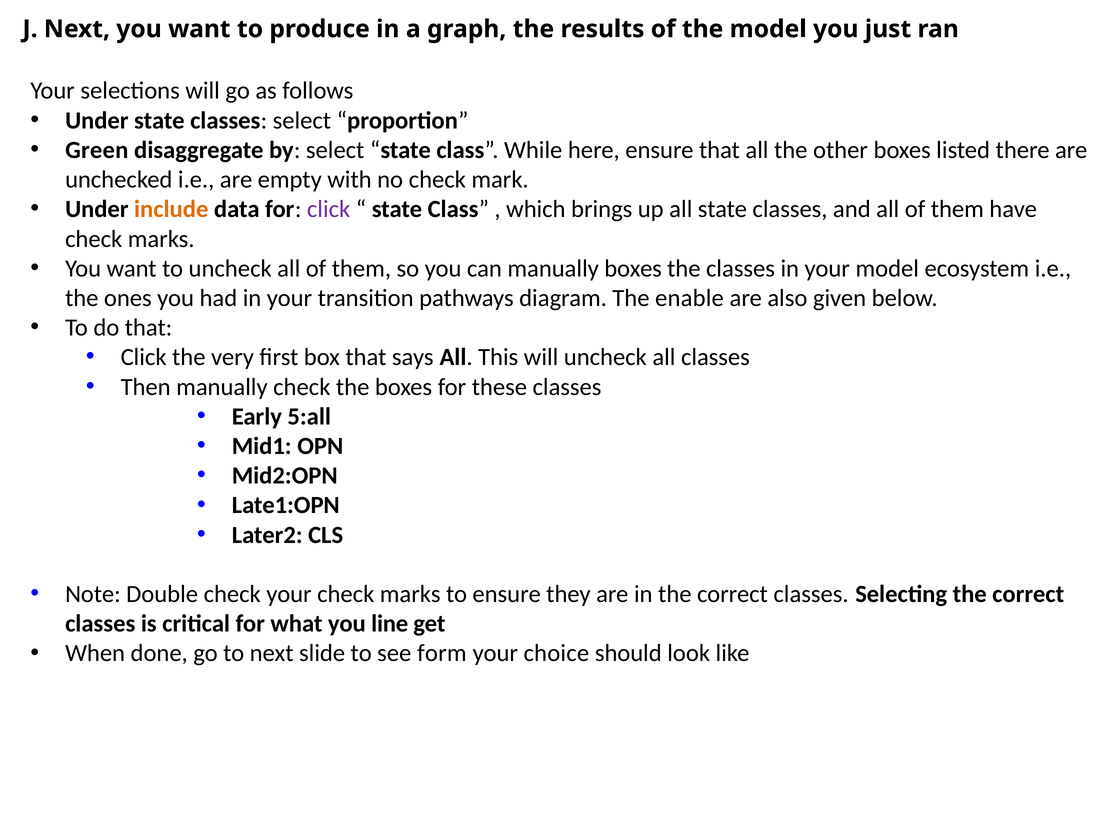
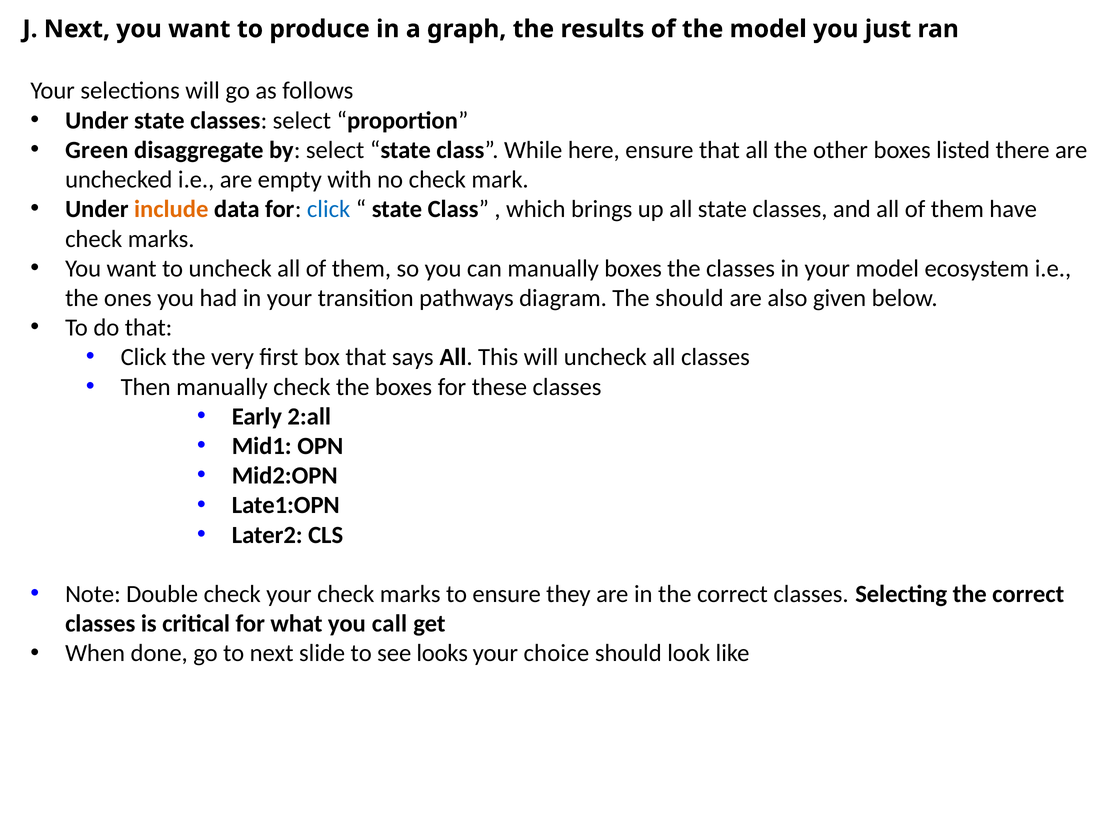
click colour: purple -> blue (329, 209)
The enable: enable -> should (689, 298)
5:all: 5:all -> 2:all (309, 417)
line: line -> call (389, 624)
form: form -> looks (442, 654)
